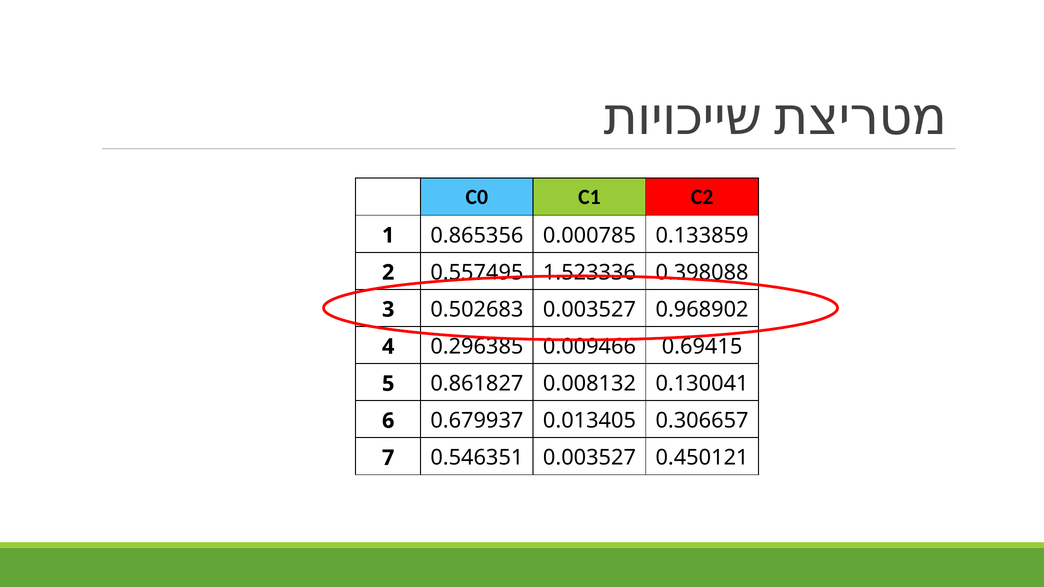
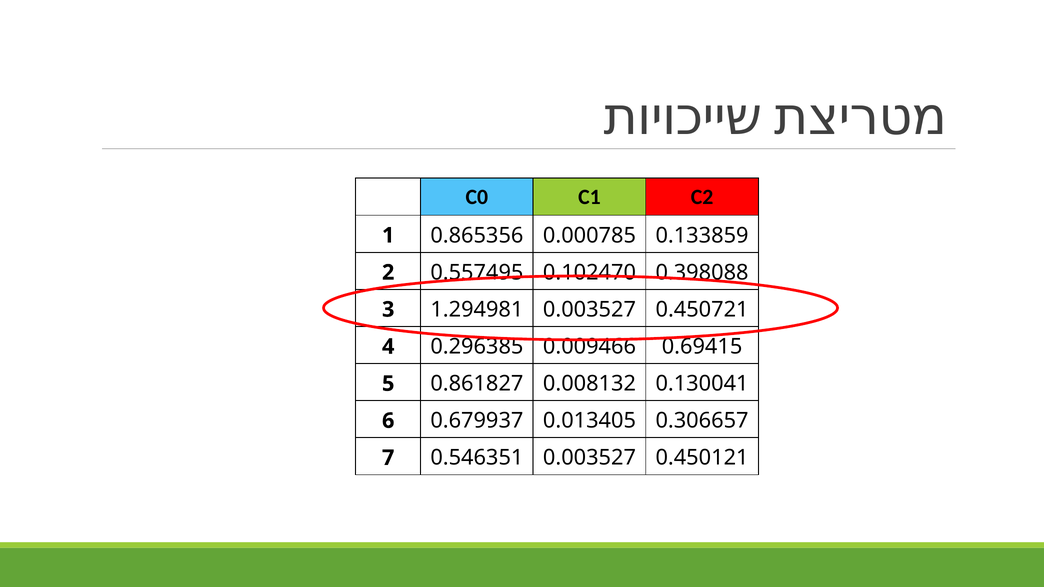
1.523336: 1.523336 -> 0.102470 (589, 273)
0.502683: 0.502683 -> 1.294981 (477, 310)
0.968902: 0.968902 -> 0.450721 (702, 310)
